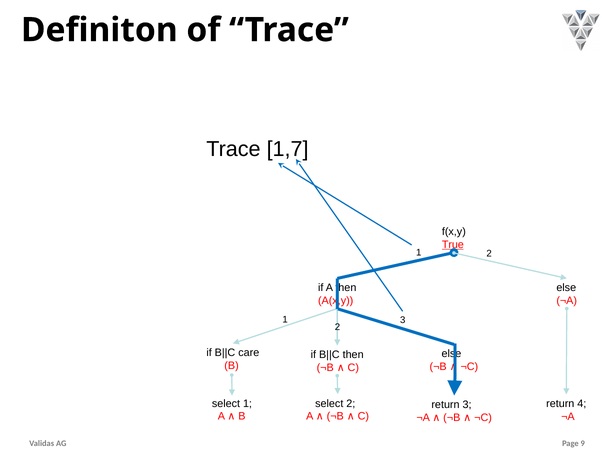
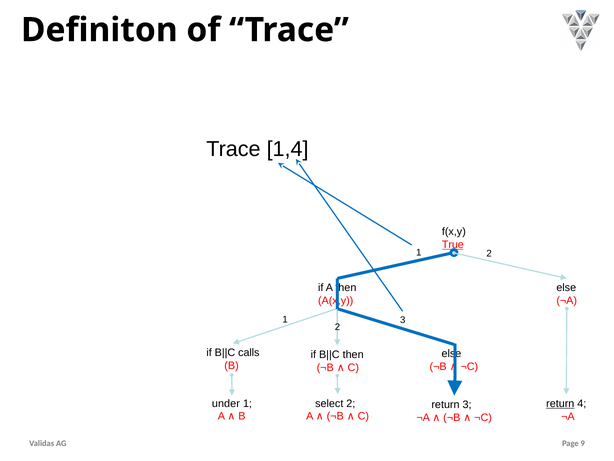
1,7: 1,7 -> 1,4 (288, 149)
care: care -> calls (249, 352)
select: select -> under (226, 403)
return underline: none -> present (560, 403)
